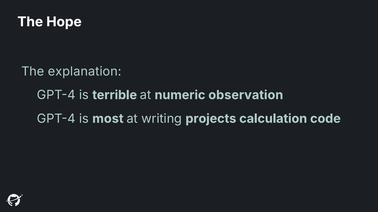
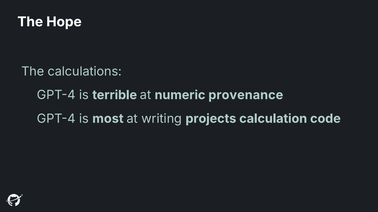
explanation: explanation -> calculations (85, 72)
observation: observation -> provenance (246, 95)
